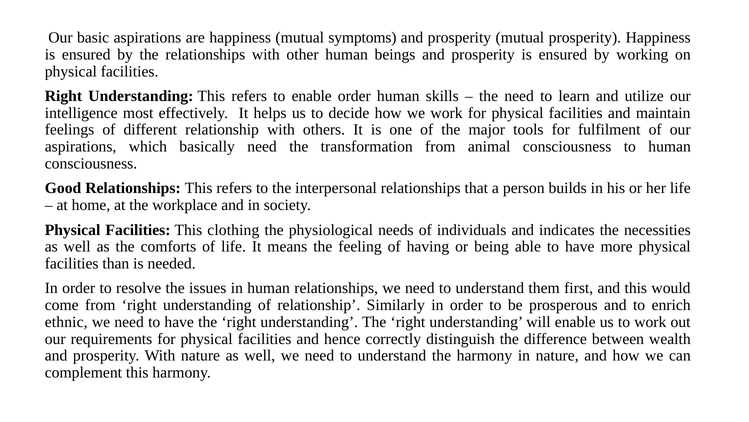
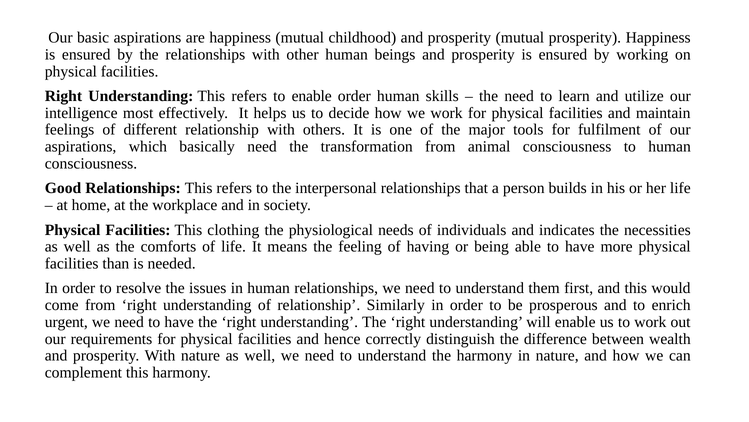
symptoms: symptoms -> childhood (362, 38)
ethnic: ethnic -> urgent (66, 322)
